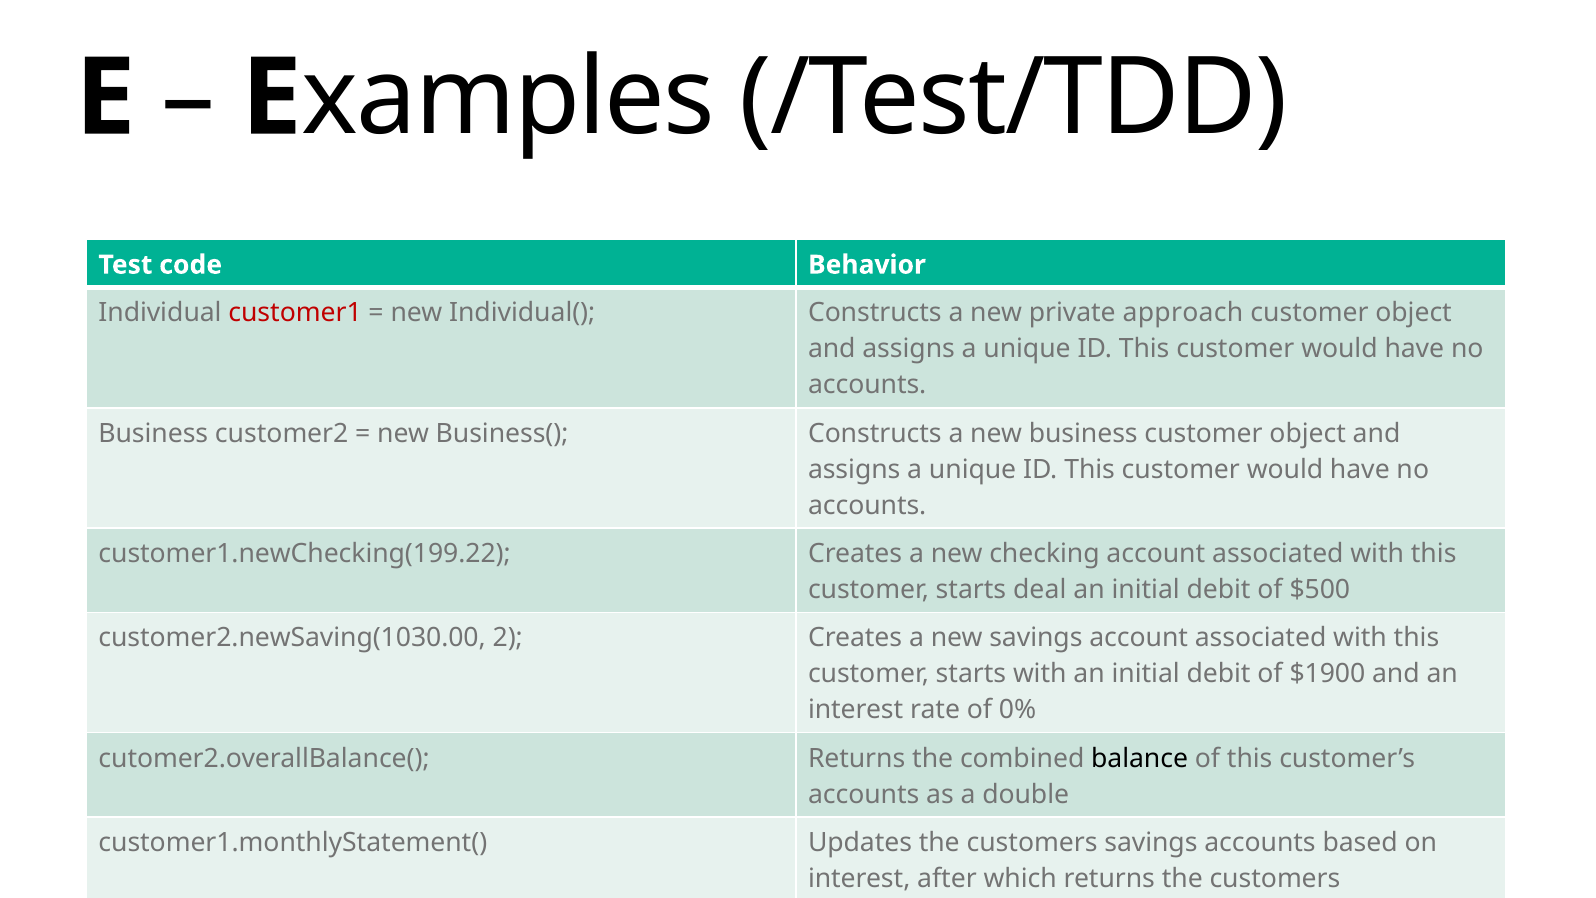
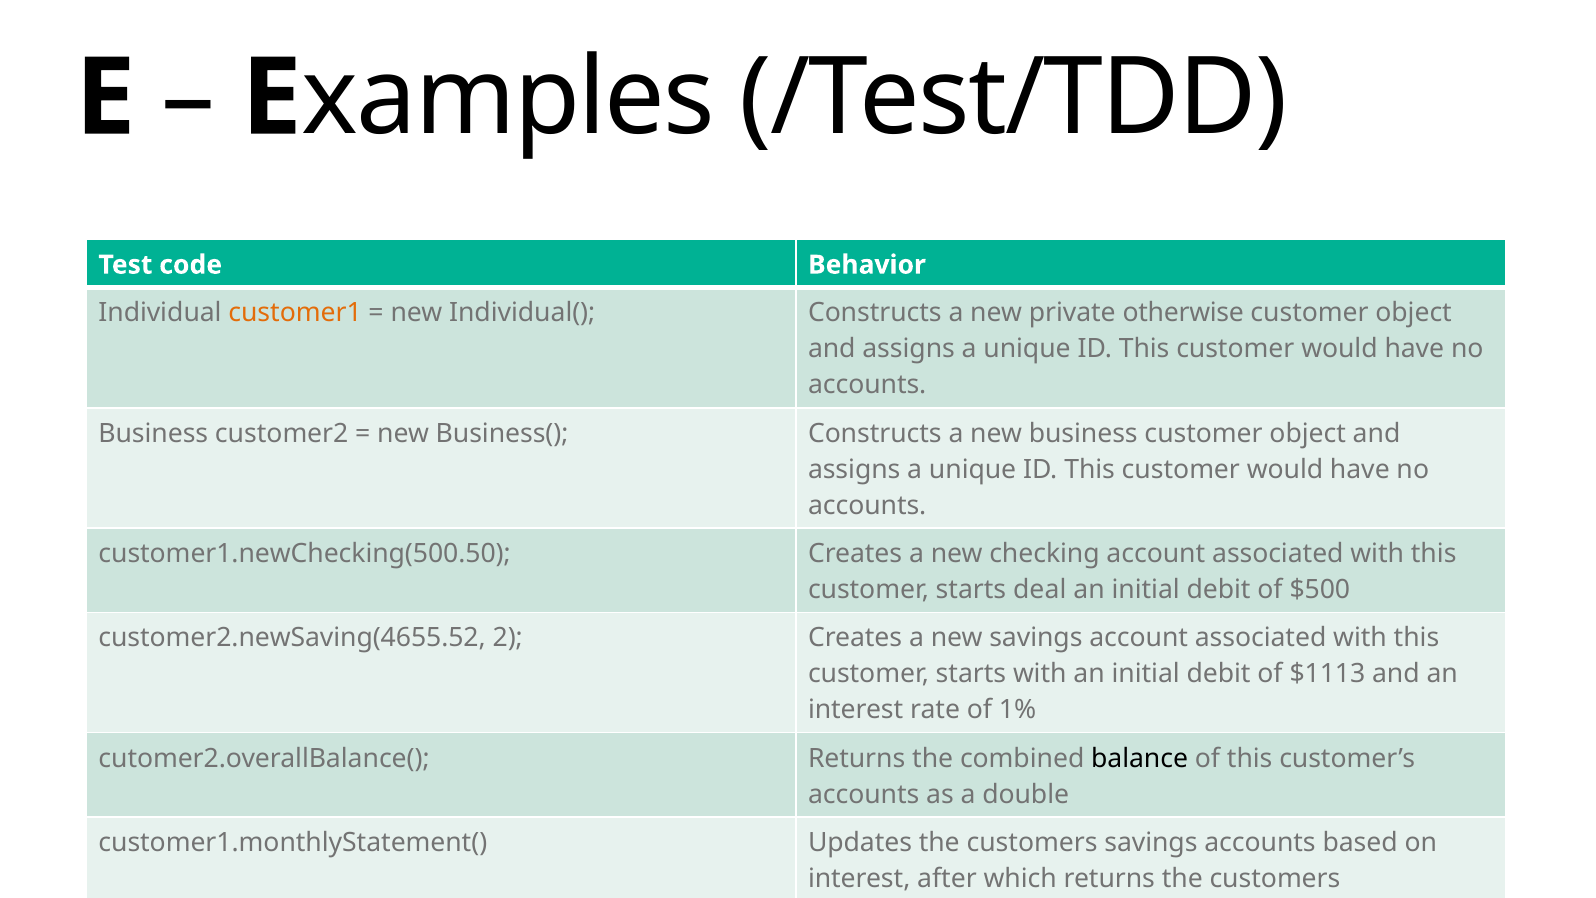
customer1 colour: red -> orange (295, 313)
approach: approach -> otherwise (1183, 313)
customer1.newChecking(199.22: customer1.newChecking(199.22 -> customer1.newChecking(500.50 (305, 554)
customer2.newSaving(1030.00: customer2.newSaving(1030.00 -> customer2.newSaving(4655.52 (292, 638)
$1900: $1900 -> $1113 (1327, 674)
0%: 0% -> 1% (1018, 710)
